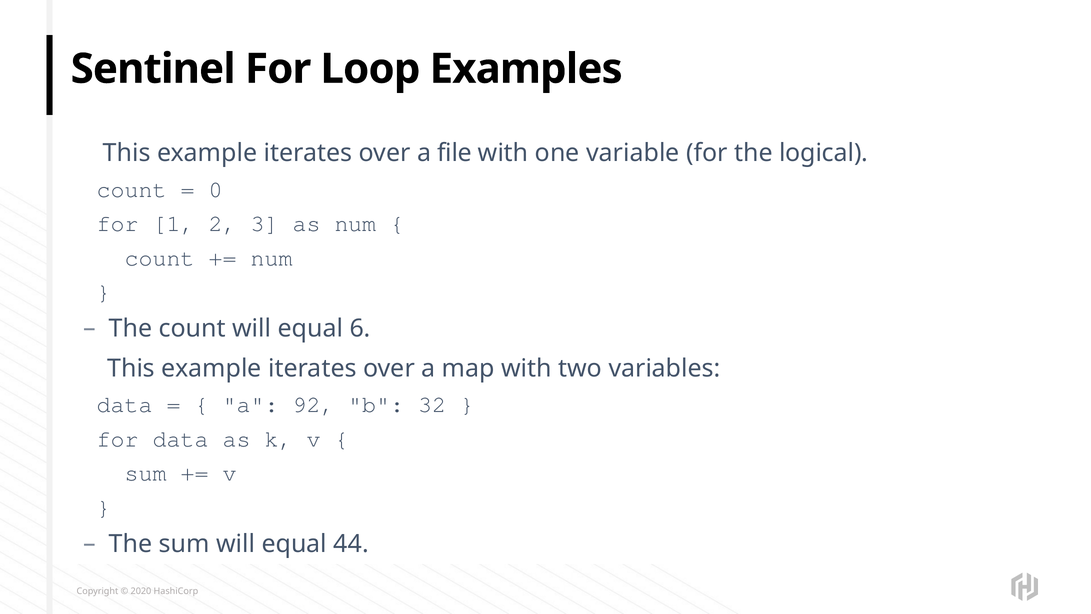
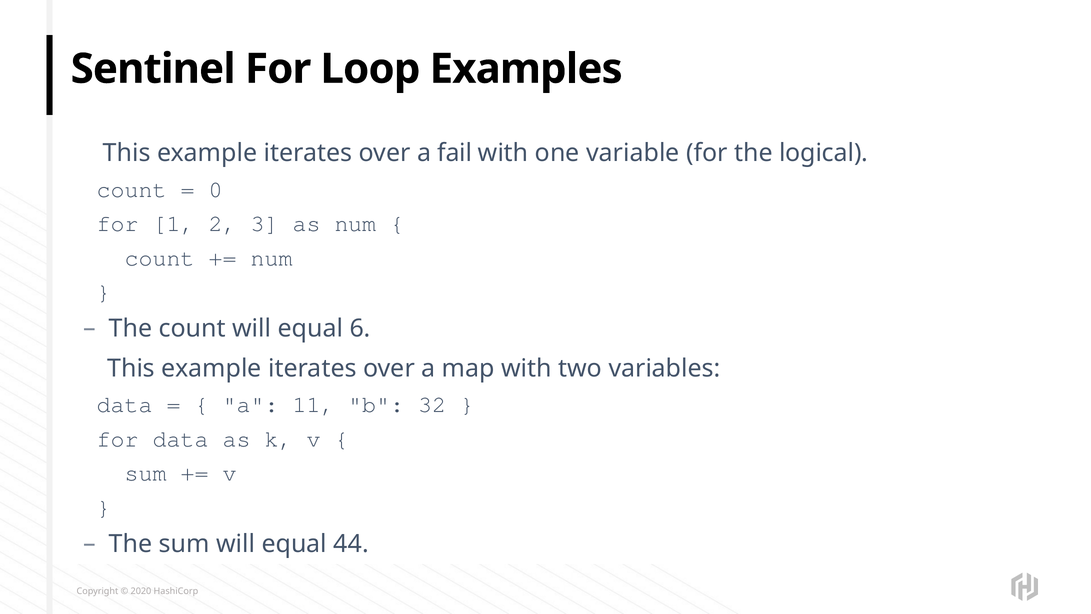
file: file -> fail (455, 153)
92: 92 -> 11 (314, 405)
